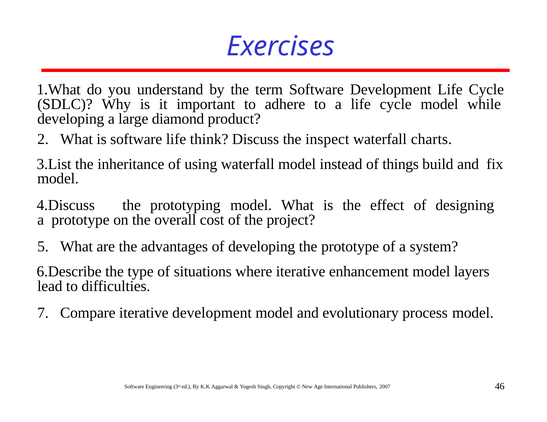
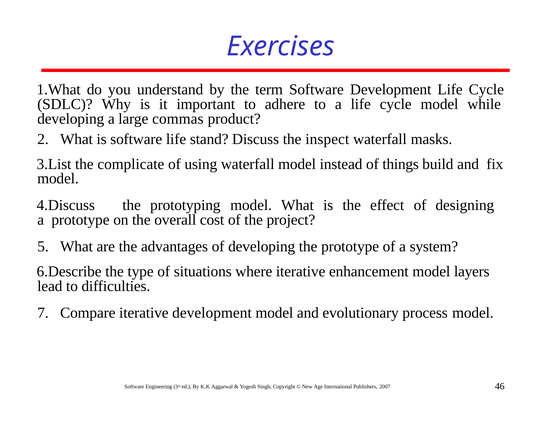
diamond: diamond -> commas (178, 119)
think: think -> stand (209, 139)
charts: charts -> masks (432, 139)
inheritance: inheritance -> complicate (131, 164)
